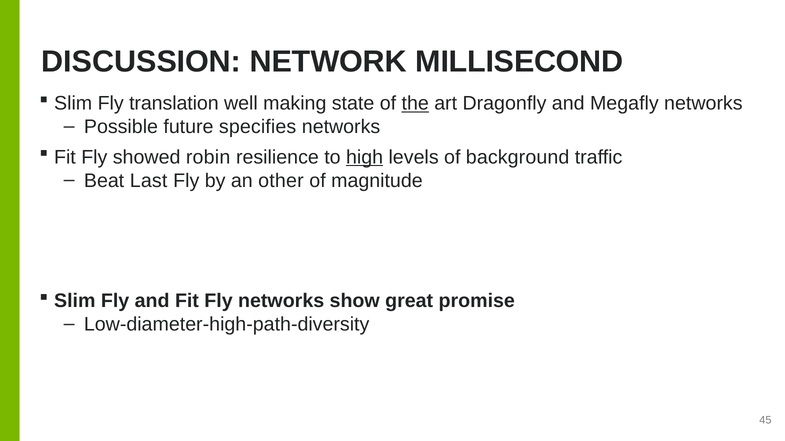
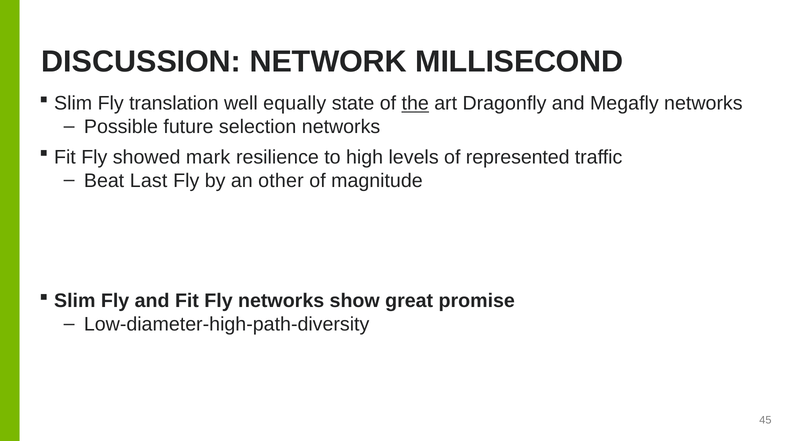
making: making -> equally (295, 104)
specifies: specifies -> selection (258, 127)
robin: robin -> mark (208, 157)
high underline: present -> none (365, 157)
background: background -> represented (518, 157)
